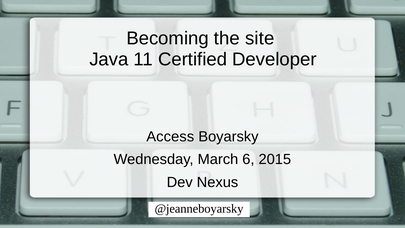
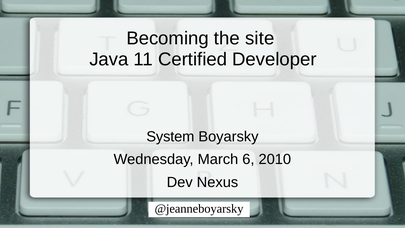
Access: Access -> System (170, 137)
2015: 2015 -> 2010 (275, 159)
